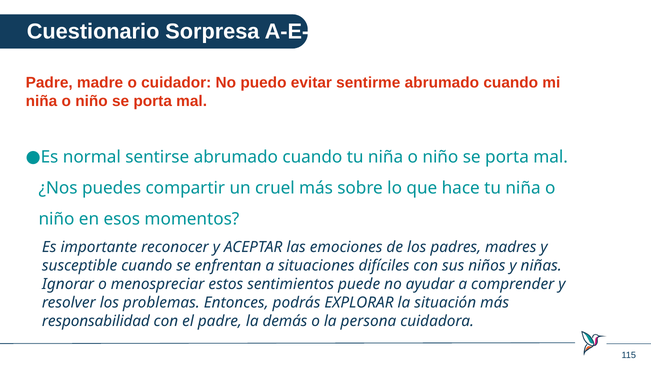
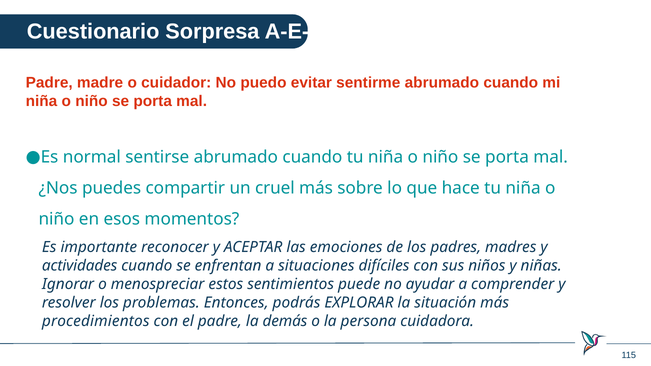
susceptible: susceptible -> actividades (80, 266)
responsabilidad: responsabilidad -> procedimientos (96, 321)
